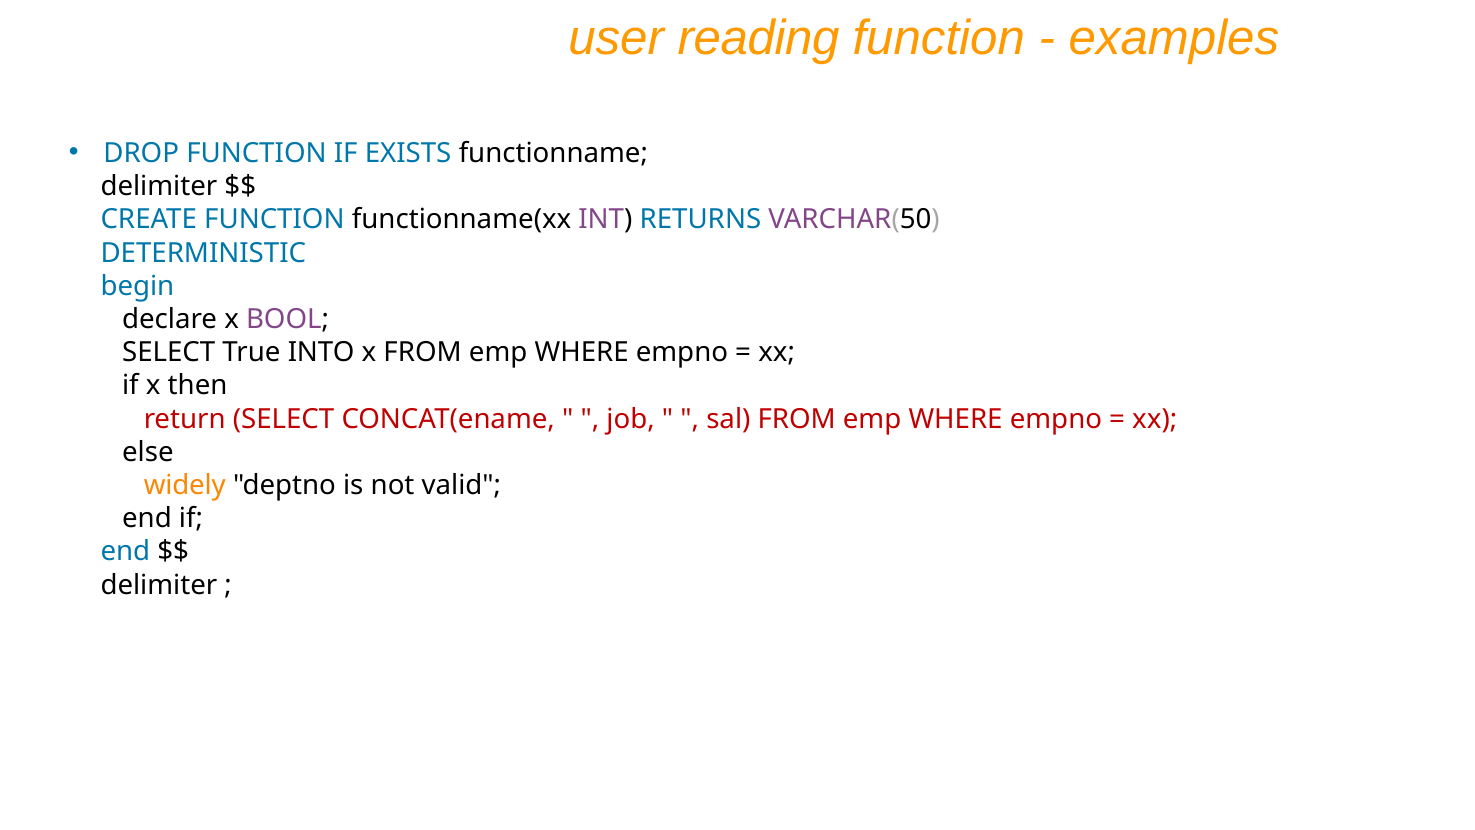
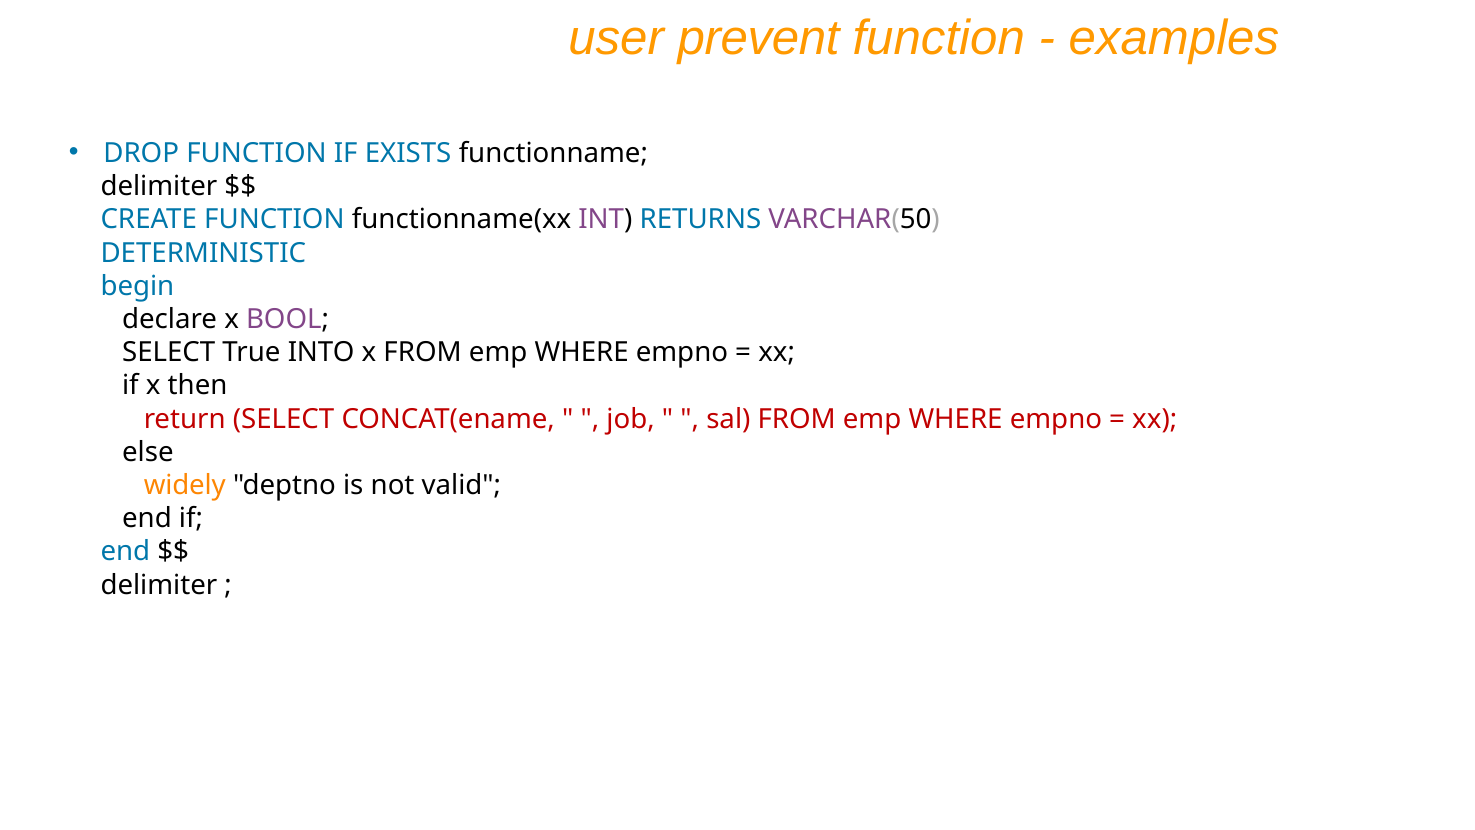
reading: reading -> prevent (759, 38)
